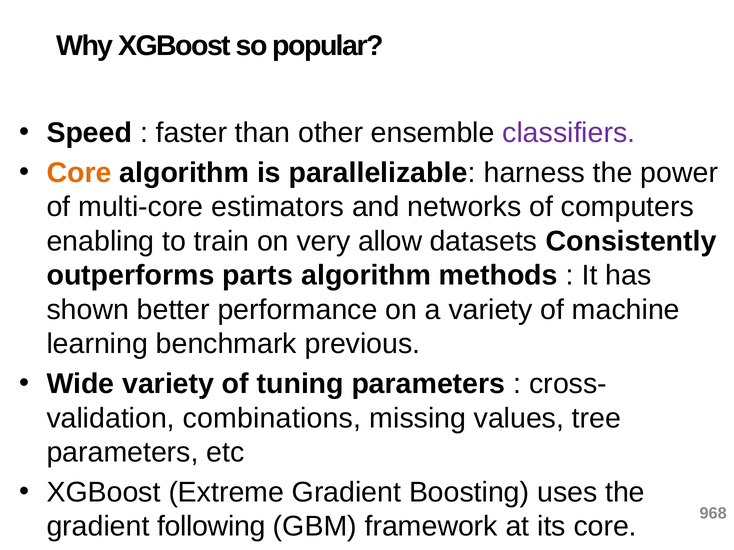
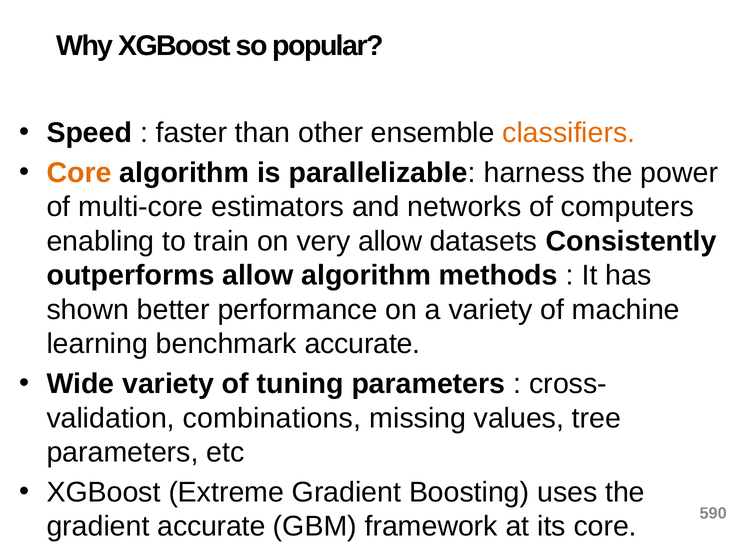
classifiers colour: purple -> orange (569, 133)
outperforms parts: parts -> allow (258, 276)
benchmark previous: previous -> accurate (363, 344)
gradient following: following -> accurate (211, 527)
968: 968 -> 590 (713, 514)
